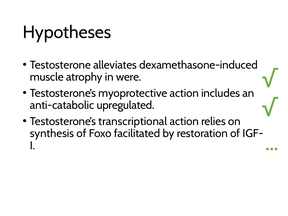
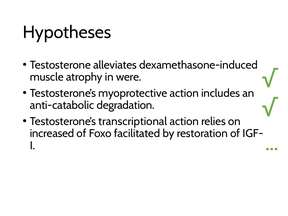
upregulated: upregulated -> degradation (126, 105)
synthesis: synthesis -> increased (52, 133)
